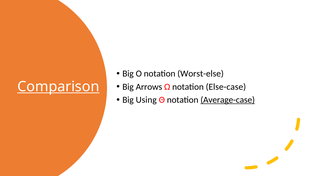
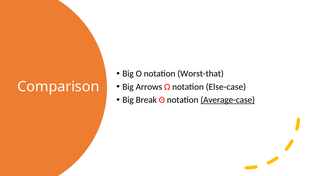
Worst-else: Worst-else -> Worst-that (201, 74)
Comparison underline: present -> none (58, 87)
Using: Using -> Break (146, 100)
